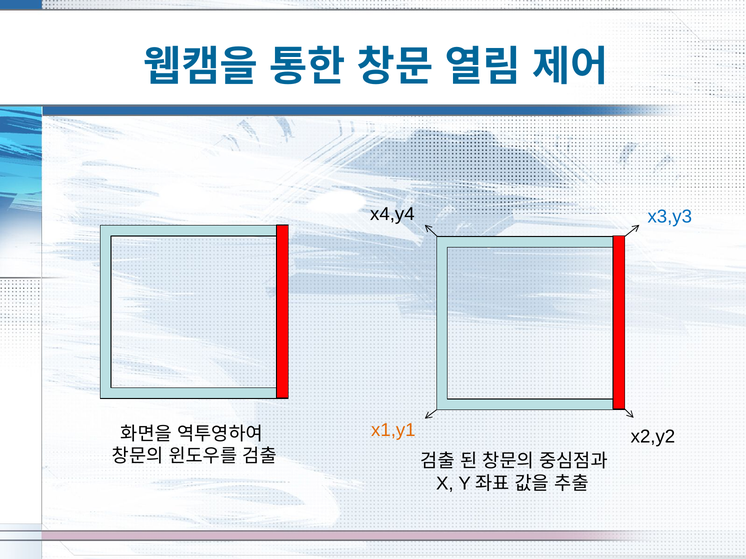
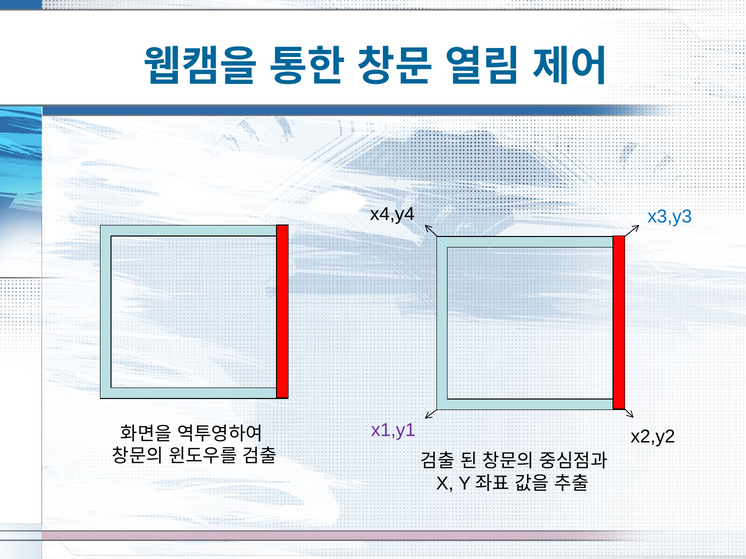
x1,y1 colour: orange -> purple (393, 431)
